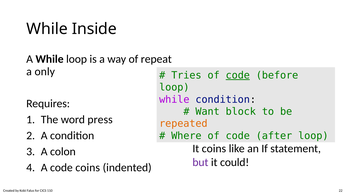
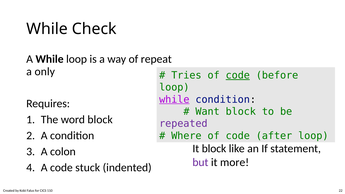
Inside: Inside -> Check (94, 29)
while underline: none -> present (174, 99)
word press: press -> block (100, 120)
repeated colour: orange -> purple (183, 124)
It coins: coins -> block (214, 149)
could: could -> more (235, 162)
code coins: coins -> stuck (88, 168)
